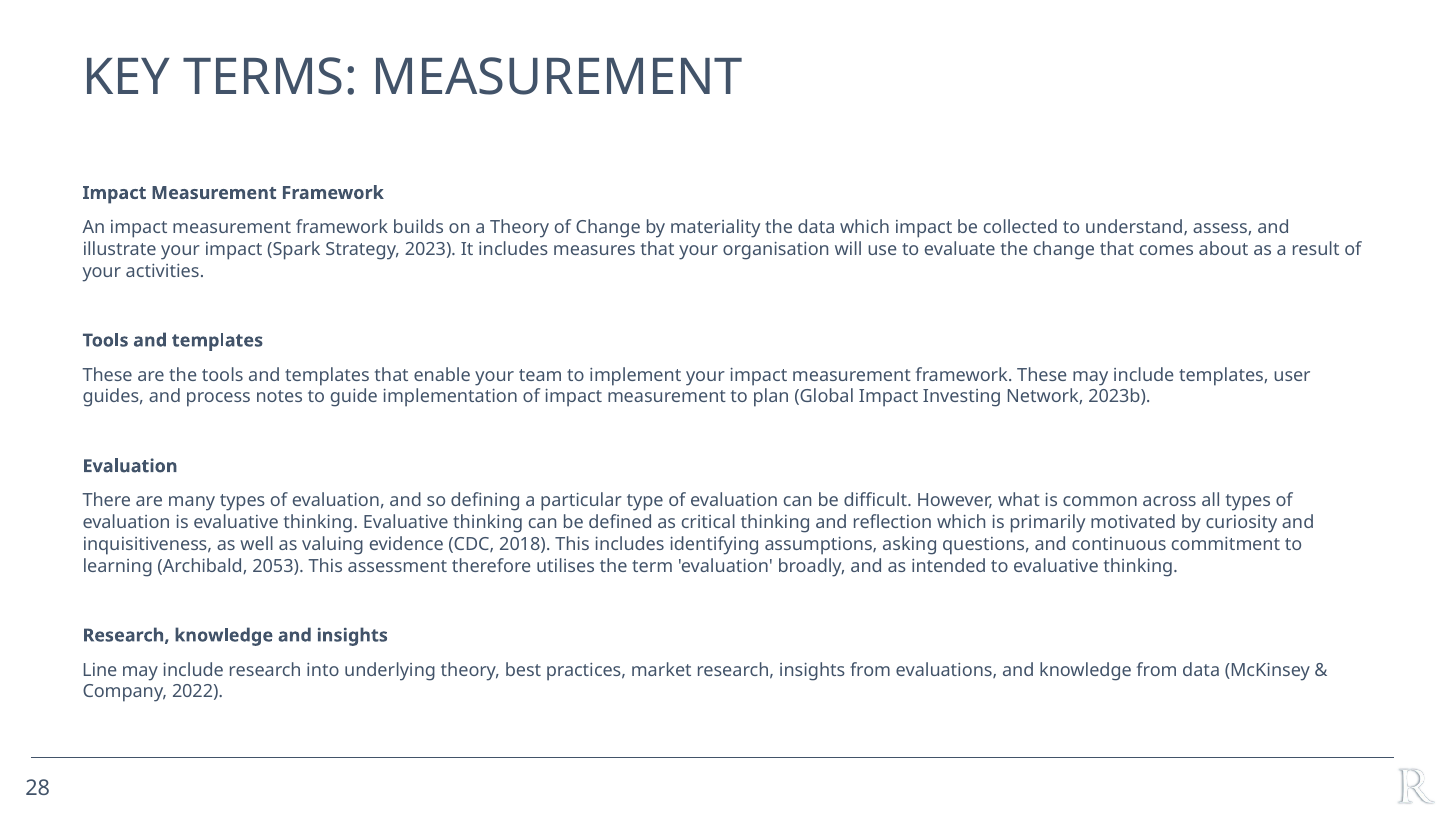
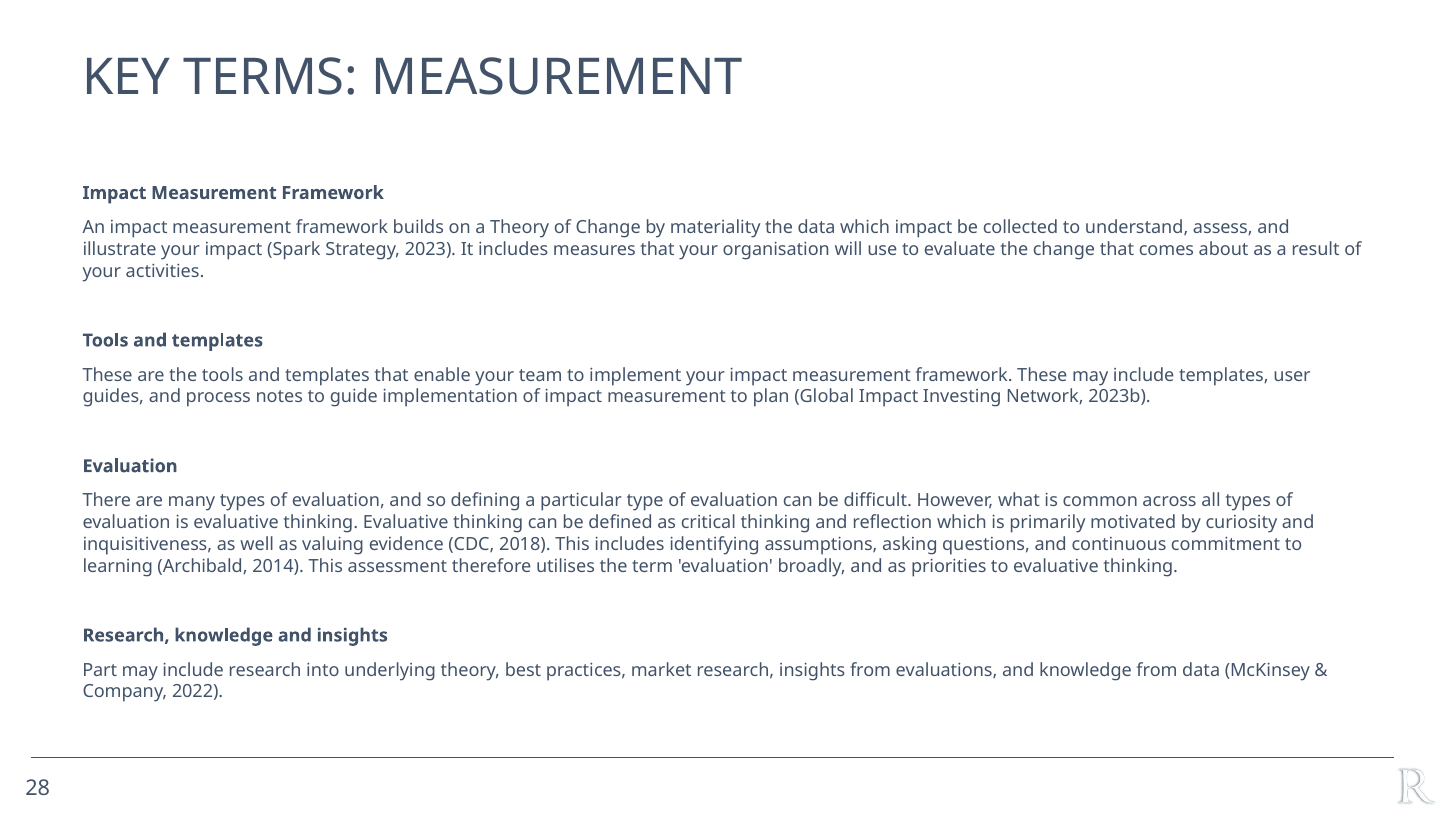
2053: 2053 -> 2014 (278, 566)
intended: intended -> priorities (949, 566)
Line: Line -> Part (100, 670)
